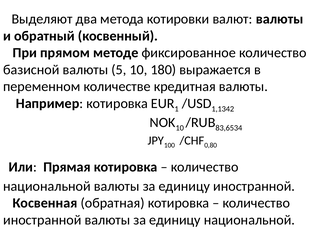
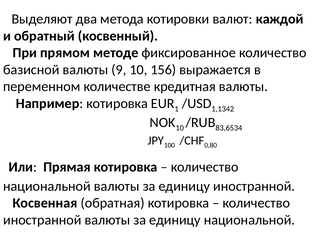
валют валюты: валюты -> каждой (280, 19)
5: 5 -> 9 (119, 70)
180: 180 -> 156 (163, 70)
